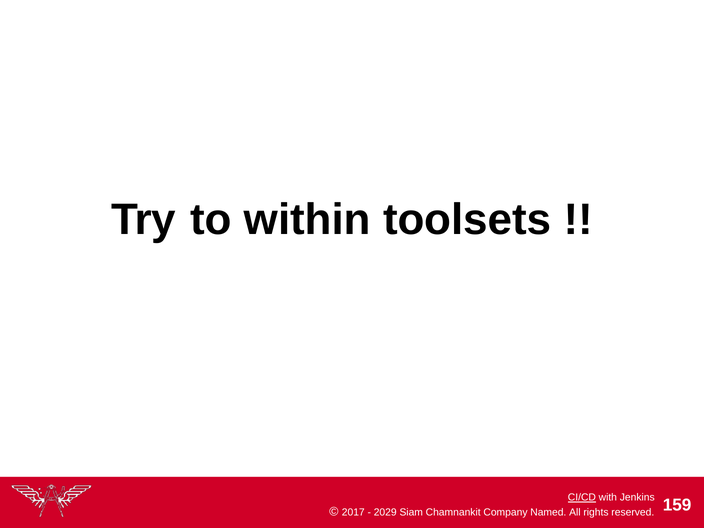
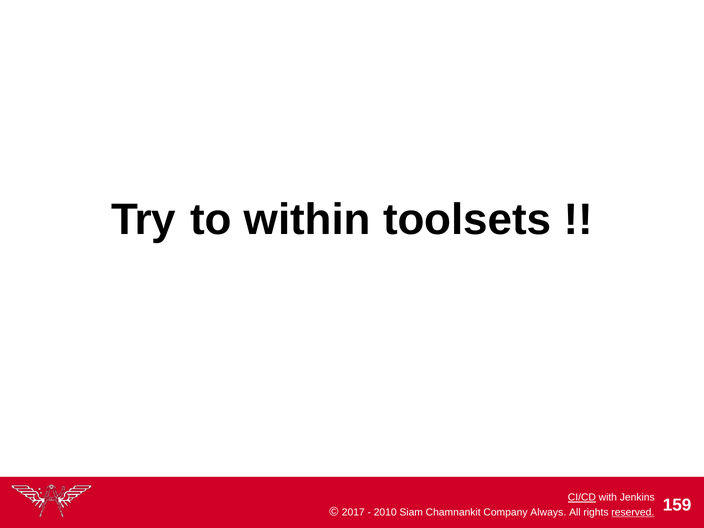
2029: 2029 -> 2010 (385, 512)
Named: Named -> Always (548, 512)
reserved underline: none -> present (633, 512)
